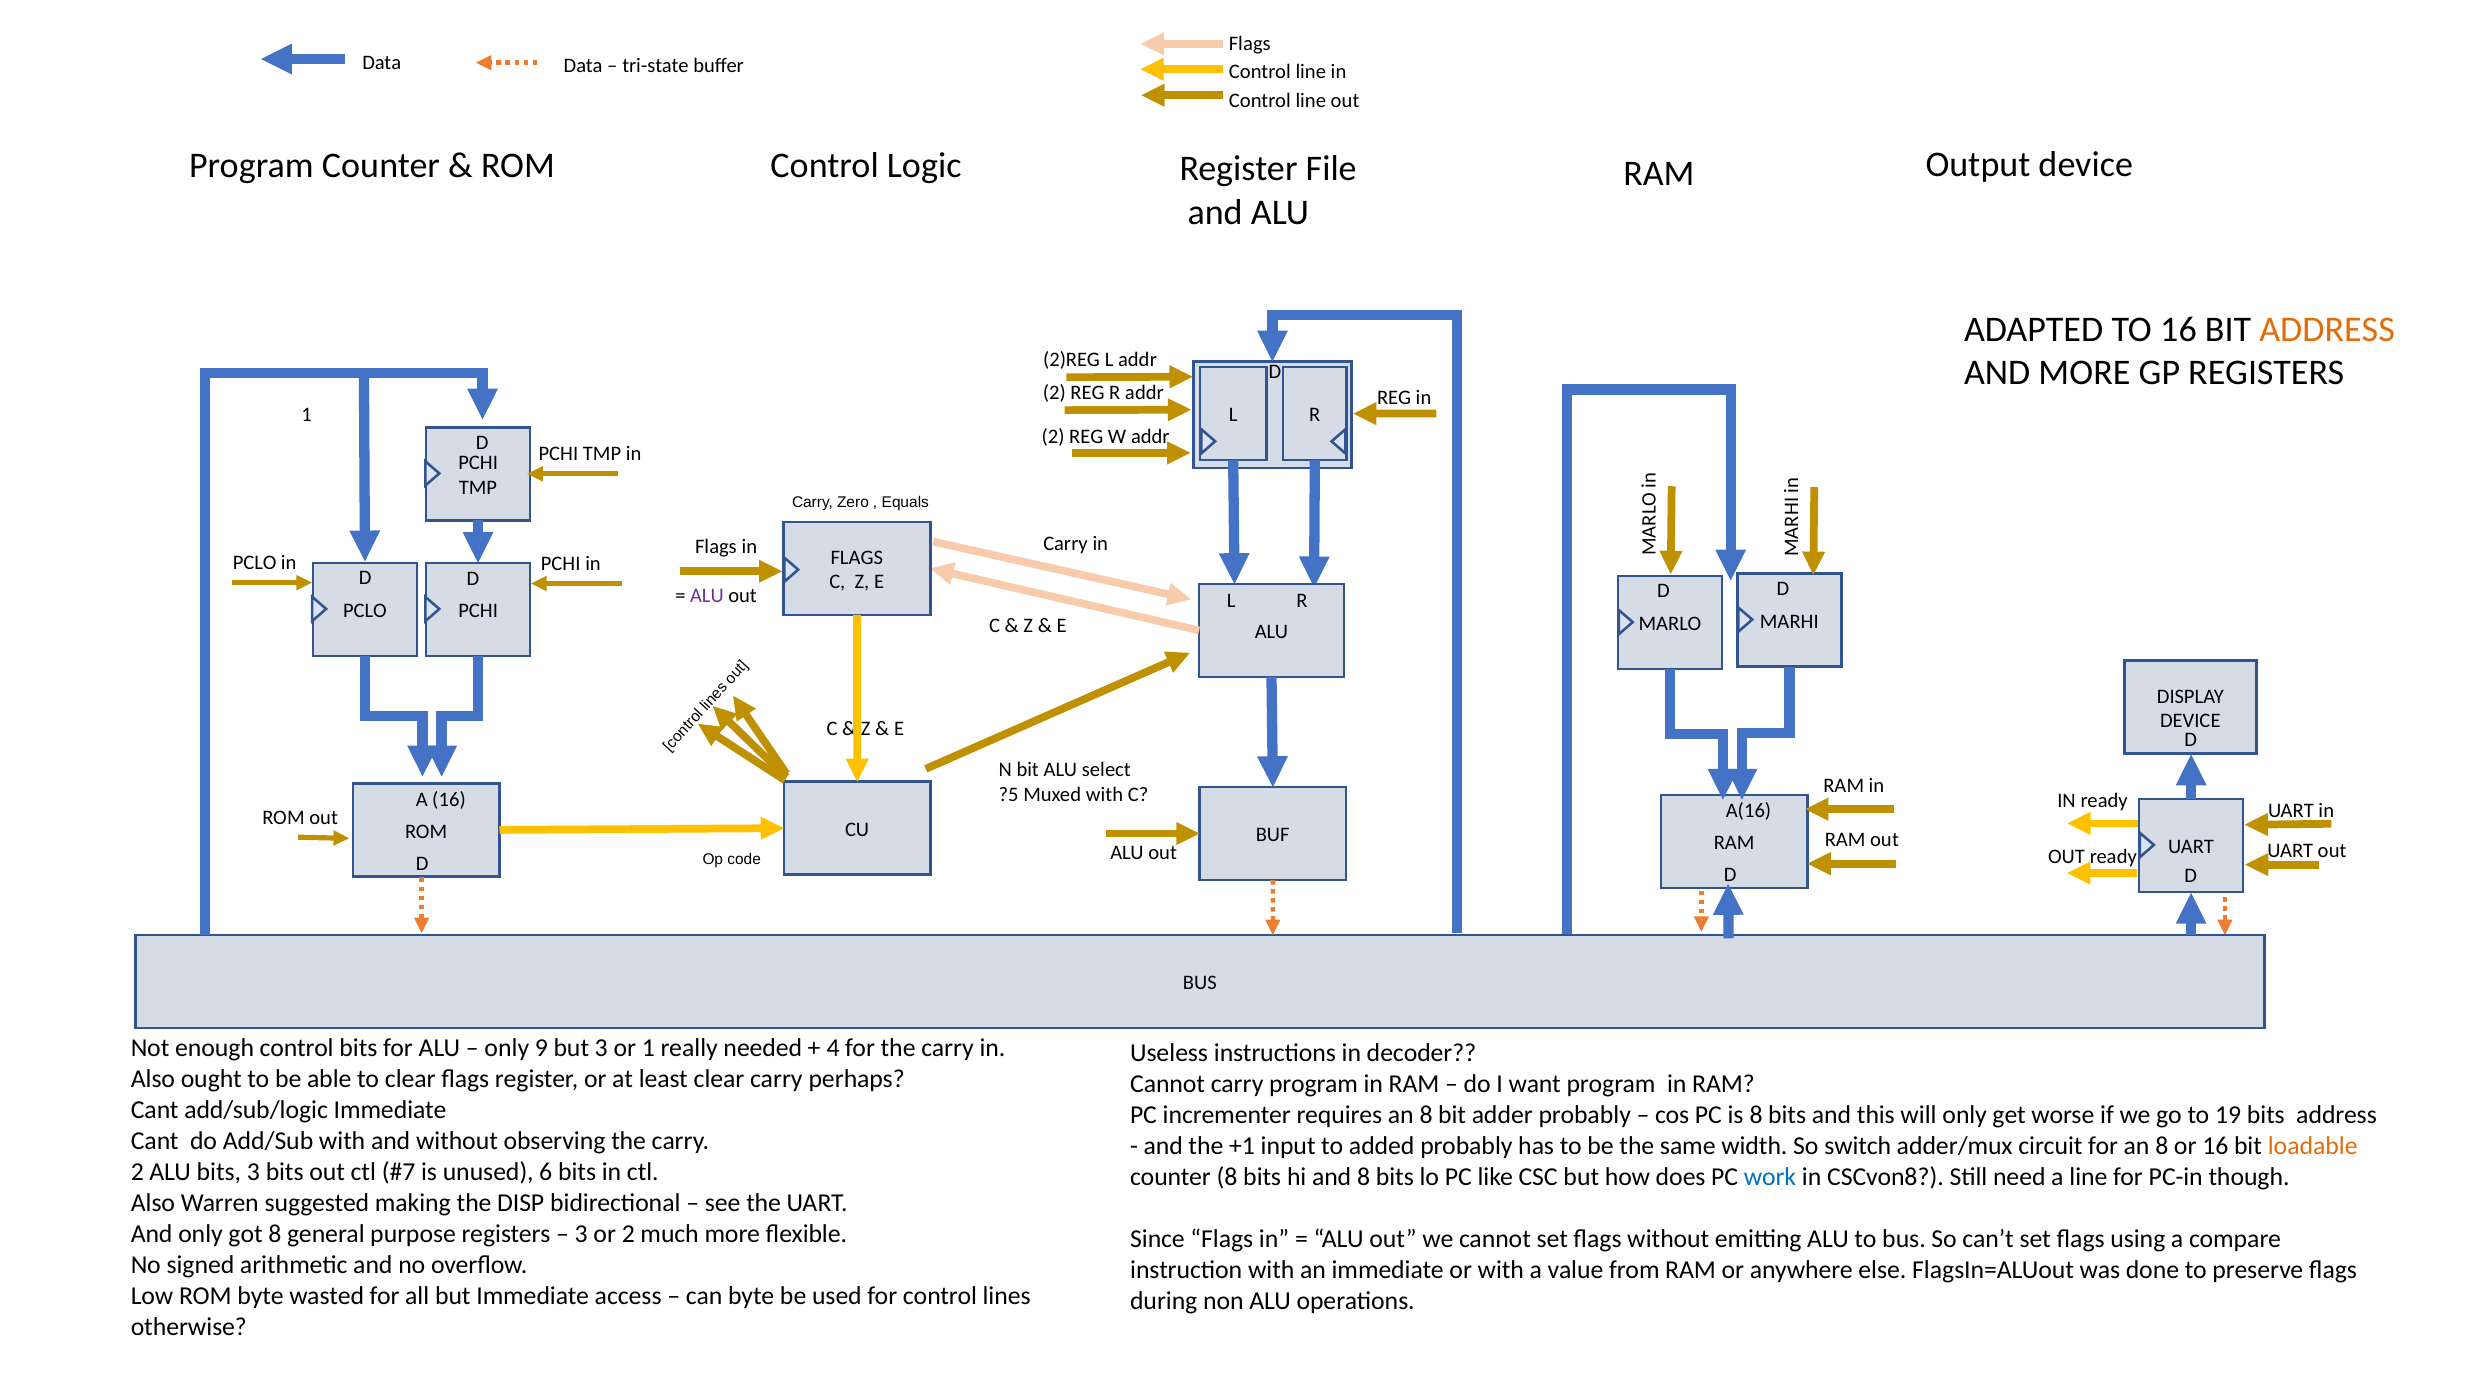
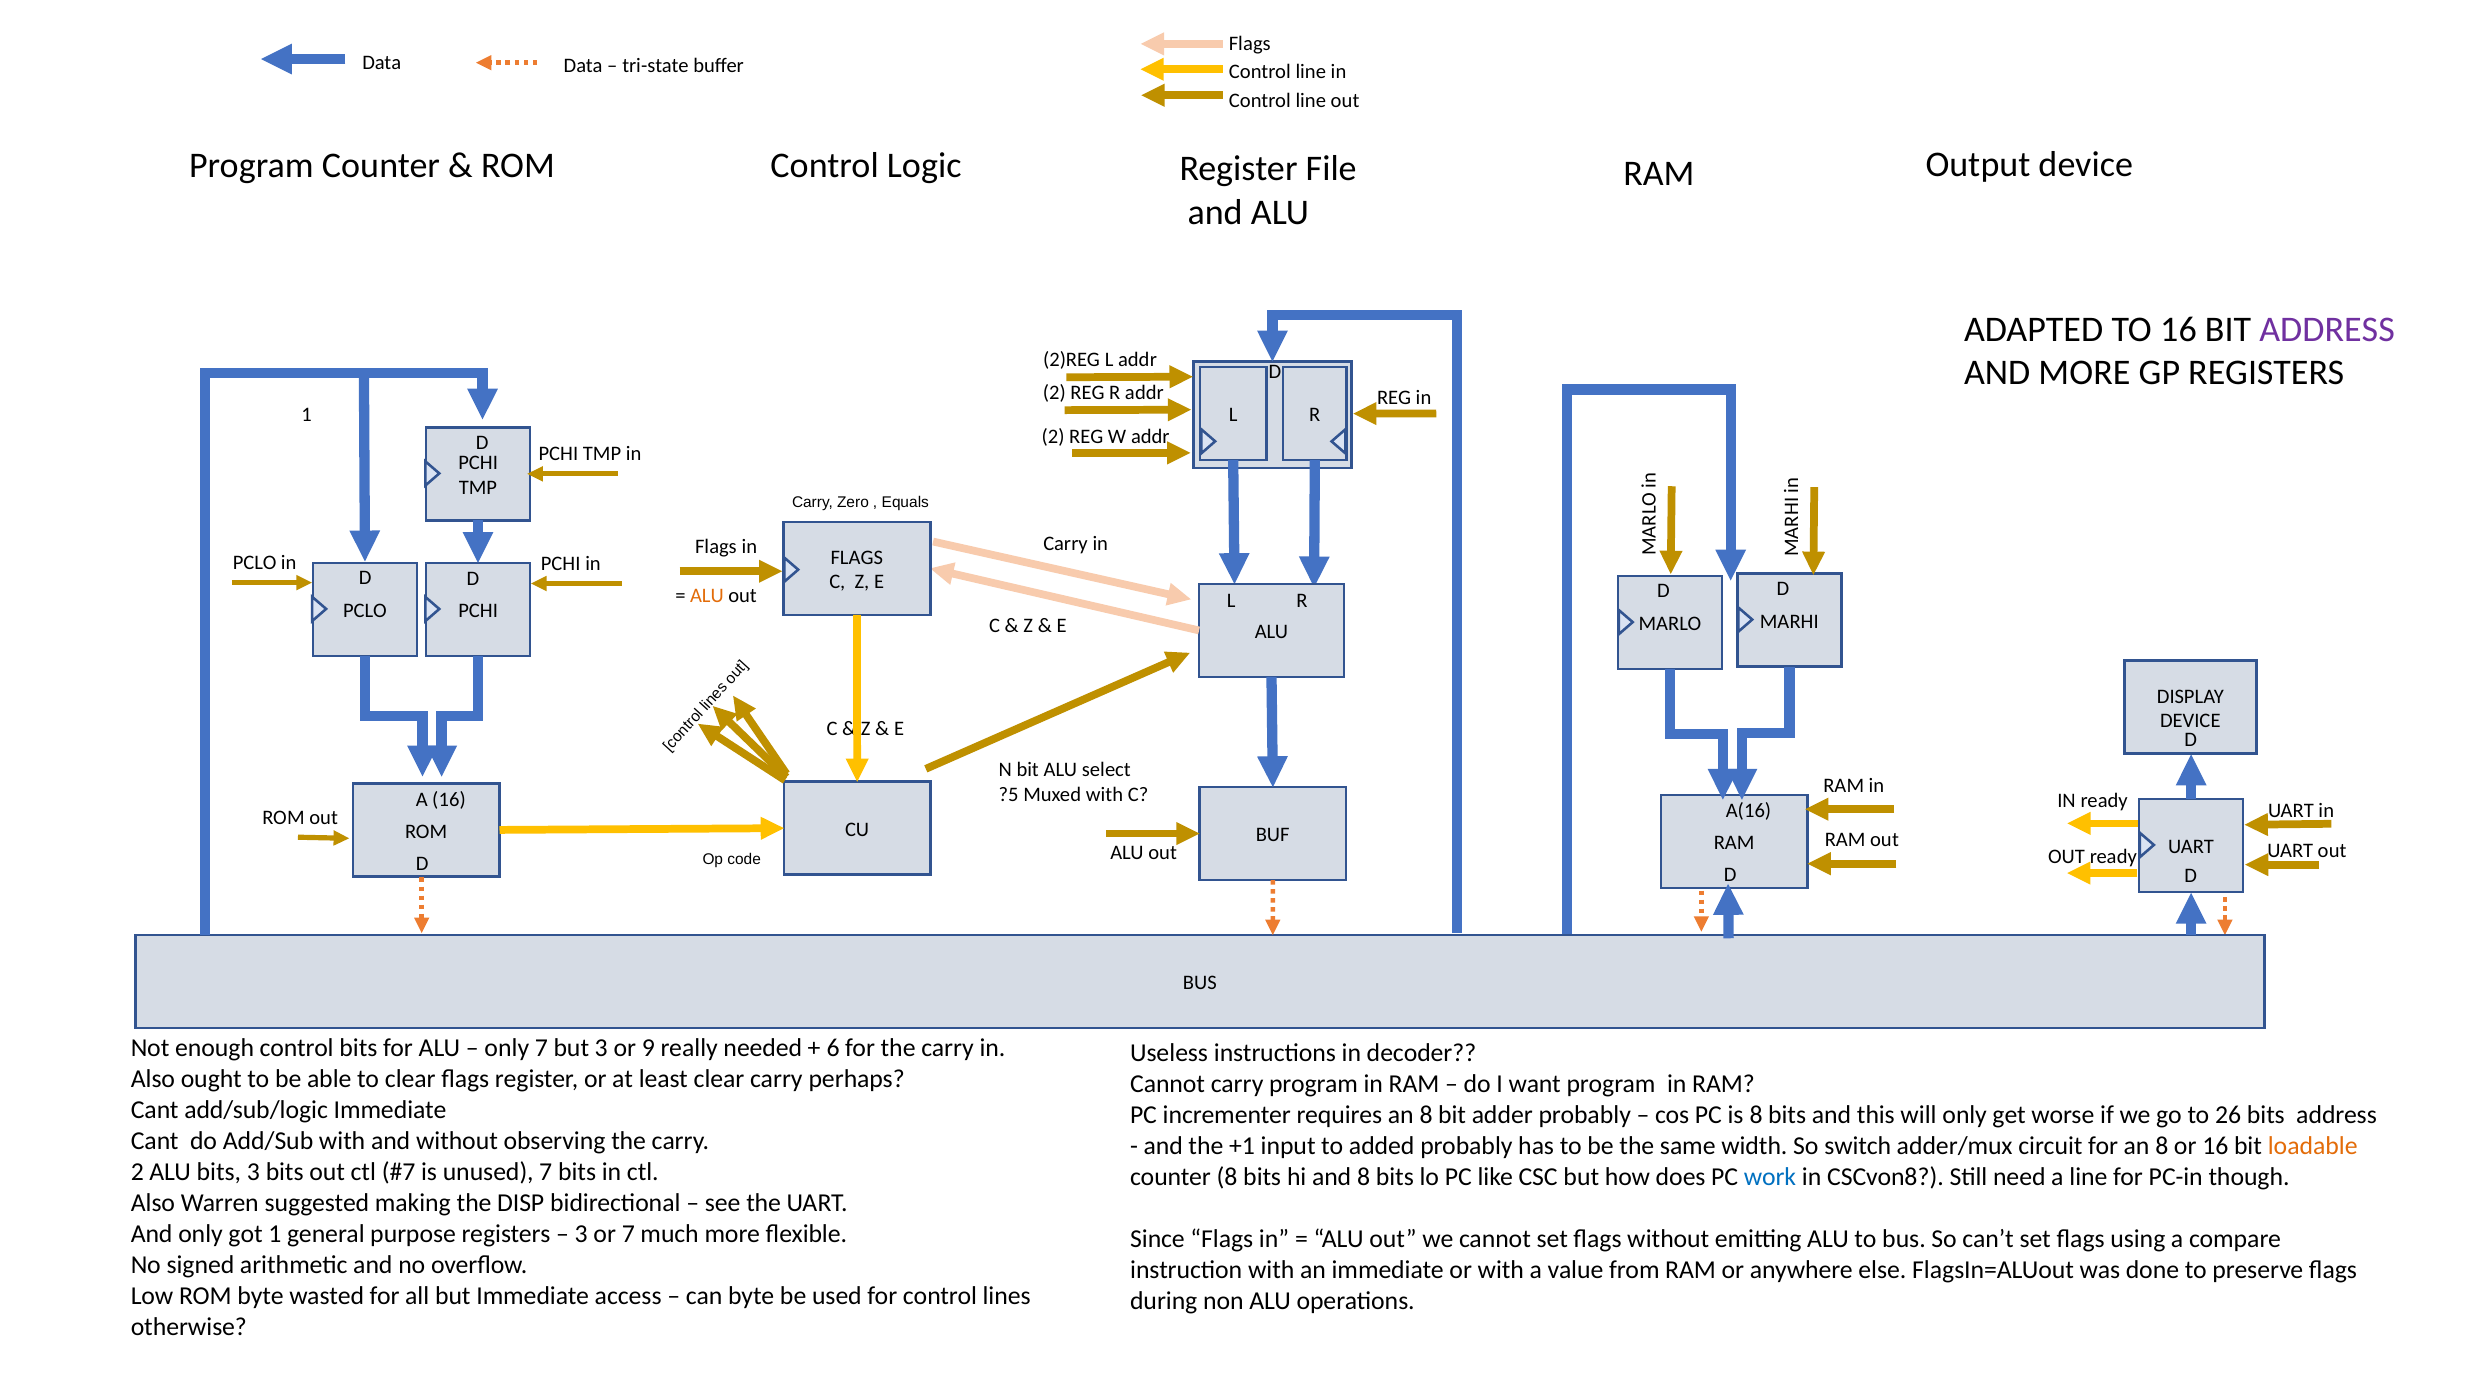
ADDRESS colour: orange -> purple (2327, 329)
ALU colour: purple -> orange (707, 596)
only 9: 9 -> 7 (541, 1048)
or 1: 1 -> 9 (648, 1048)
4: 4 -> 6 (833, 1048)
19: 19 -> 26 (2228, 1115)
unused 6: 6 -> 7 (546, 1172)
got 8: 8 -> 1 (275, 1234)
or 2: 2 -> 7 (628, 1234)
